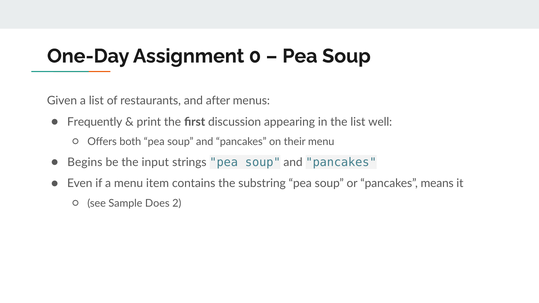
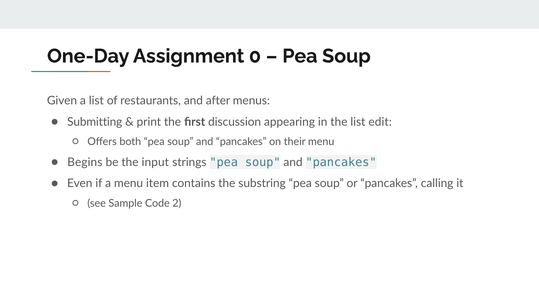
Frequently: Frequently -> Submitting (95, 122)
well: well -> edit (380, 122)
means: means -> calling (437, 183)
Does: Does -> Code (157, 203)
